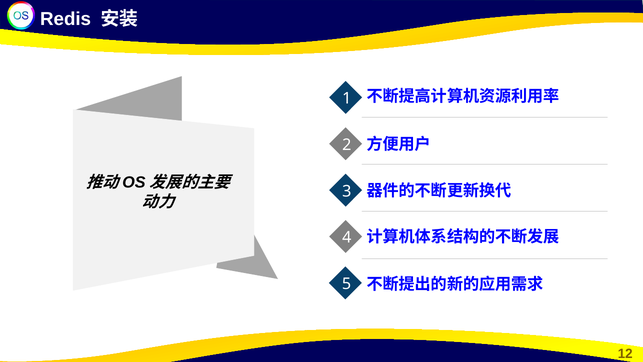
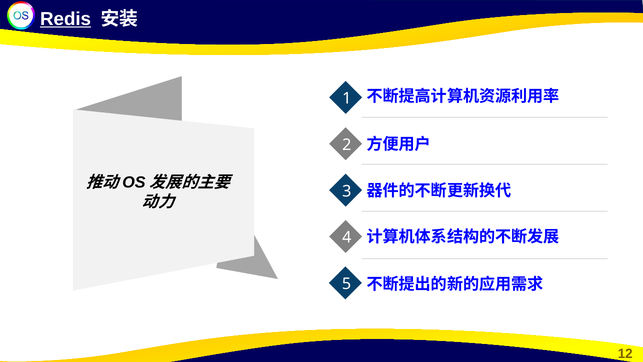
Redis underline: none -> present (66, 19)
